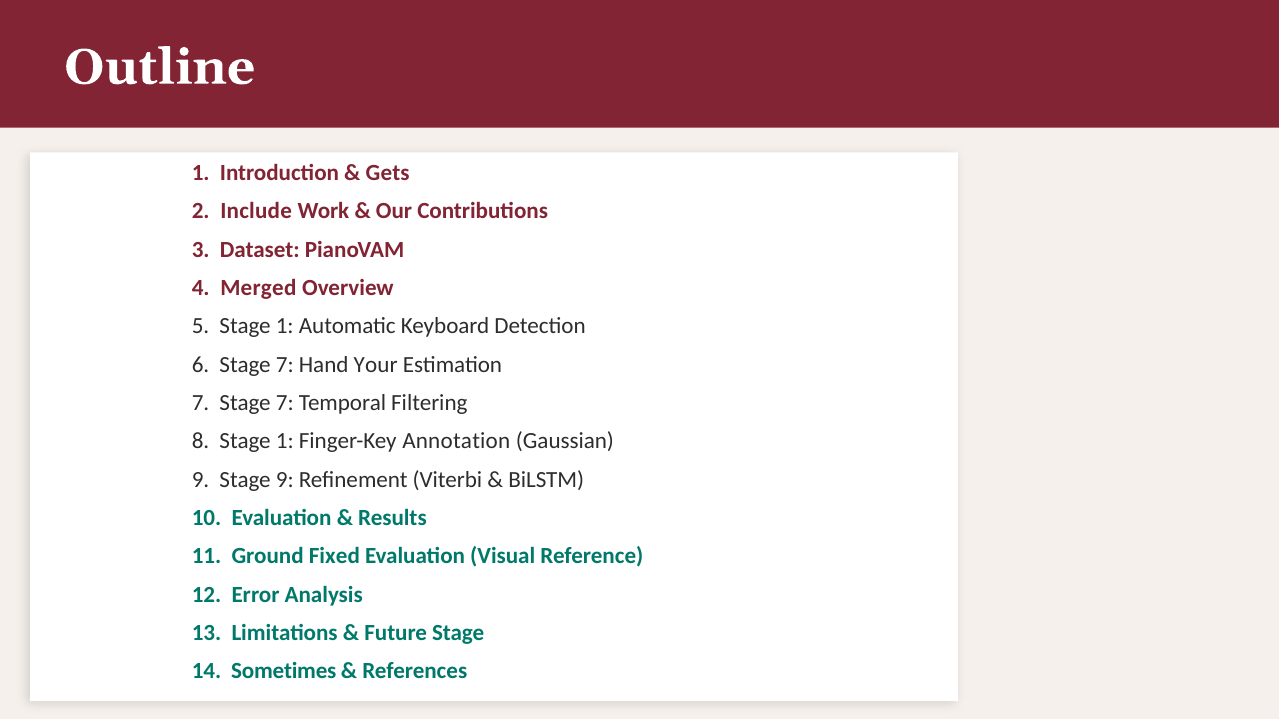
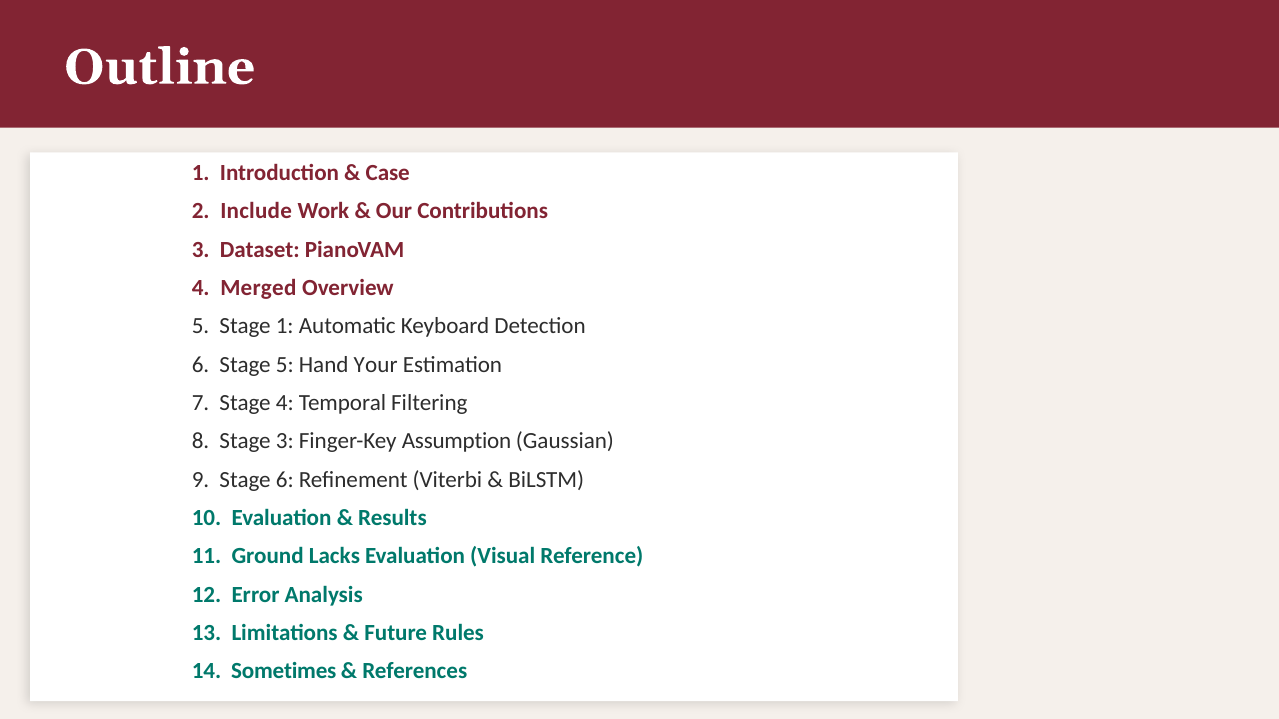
Gets: Gets -> Case (388, 173)
6 Stage 7: 7 -> 5 (285, 365)
7 Stage 7: 7 -> 4 (285, 403)
8 Stage 1: 1 -> 3 (285, 442)
Annotation: Annotation -> Assumption (457, 442)
Stage 9: 9 -> 6 (285, 480)
Fixed: Fixed -> Lacks (334, 557)
Future Stage: Stage -> Rules (458, 633)
